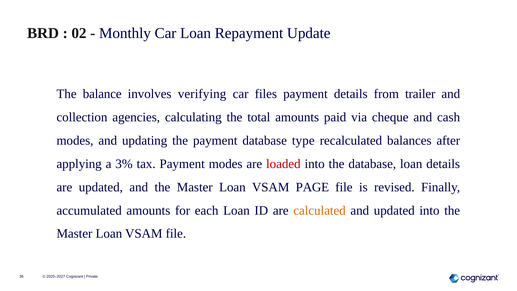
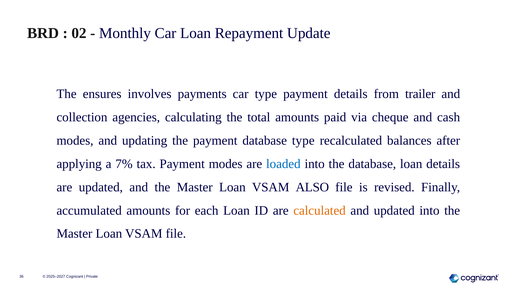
balance: balance -> ensures (102, 94)
verifying: verifying -> payments (202, 94)
car files: files -> type (266, 94)
3%: 3% -> 7% (124, 164)
loaded colour: red -> blue (283, 164)
PAGE: PAGE -> ALSO (312, 187)
